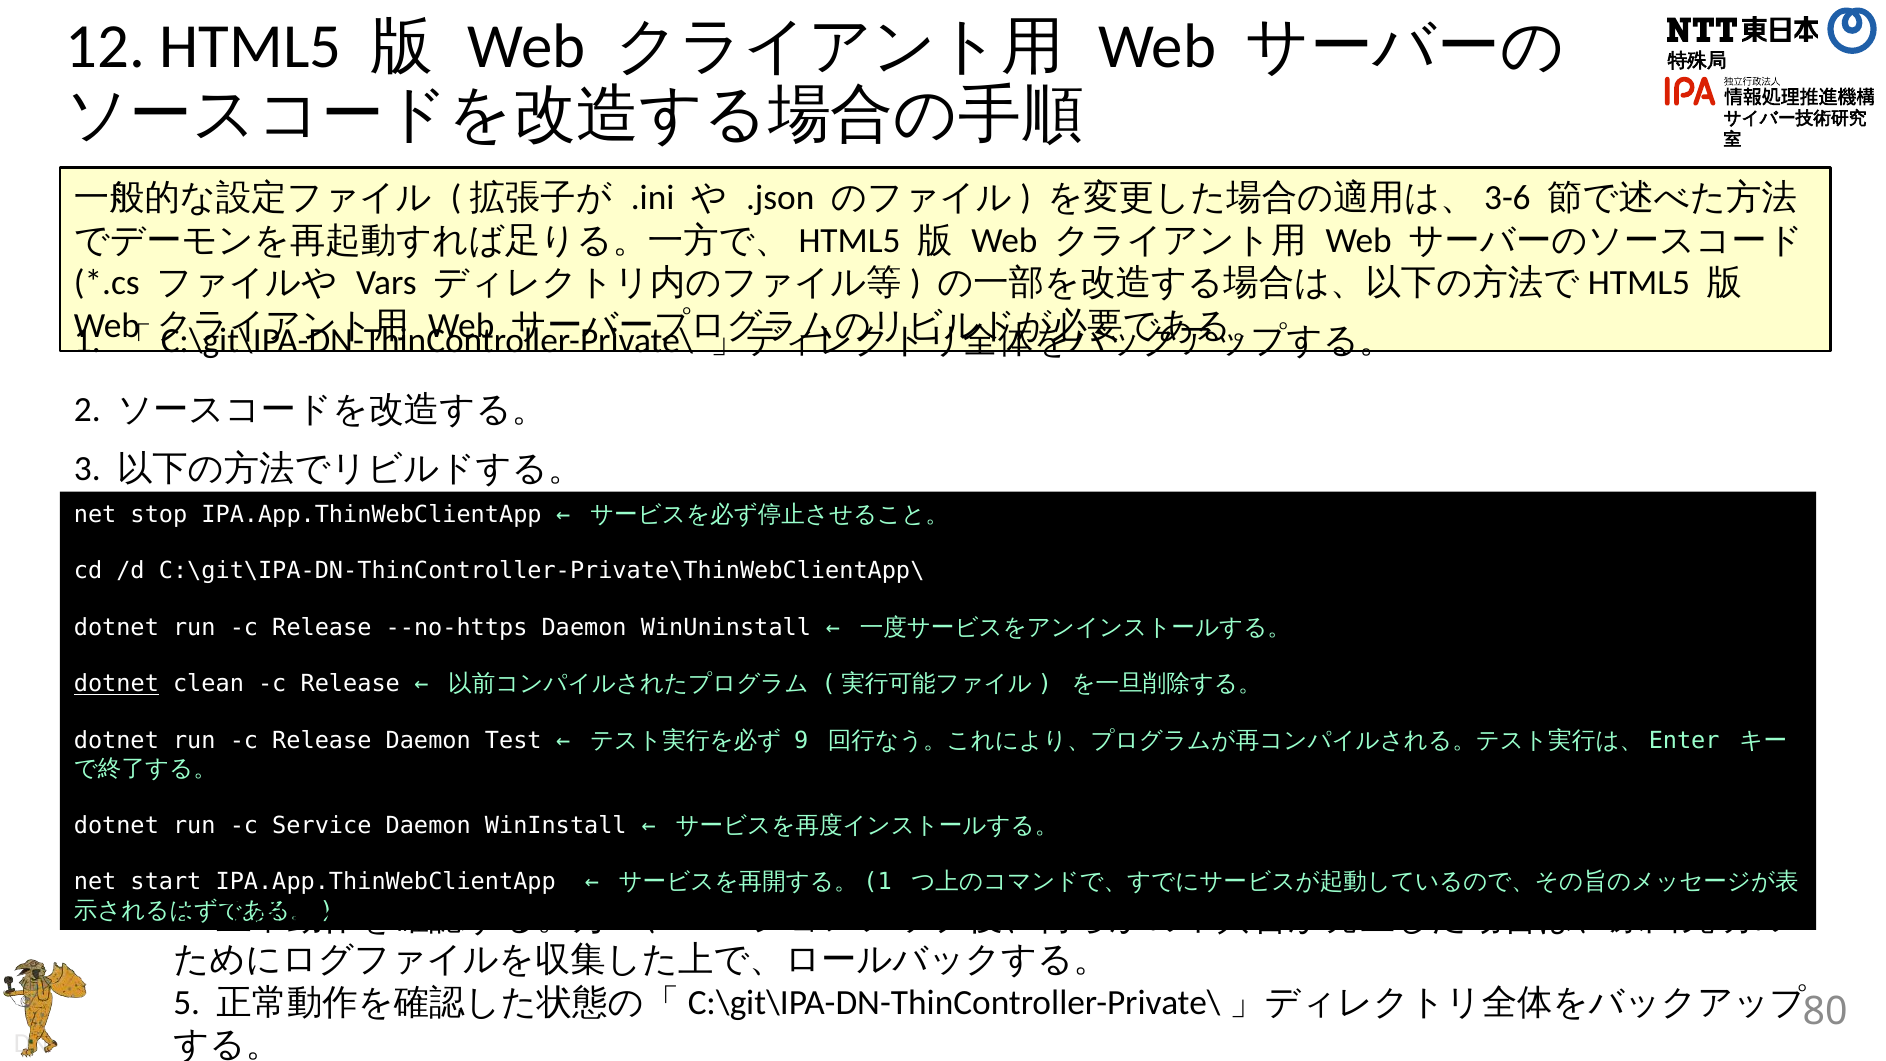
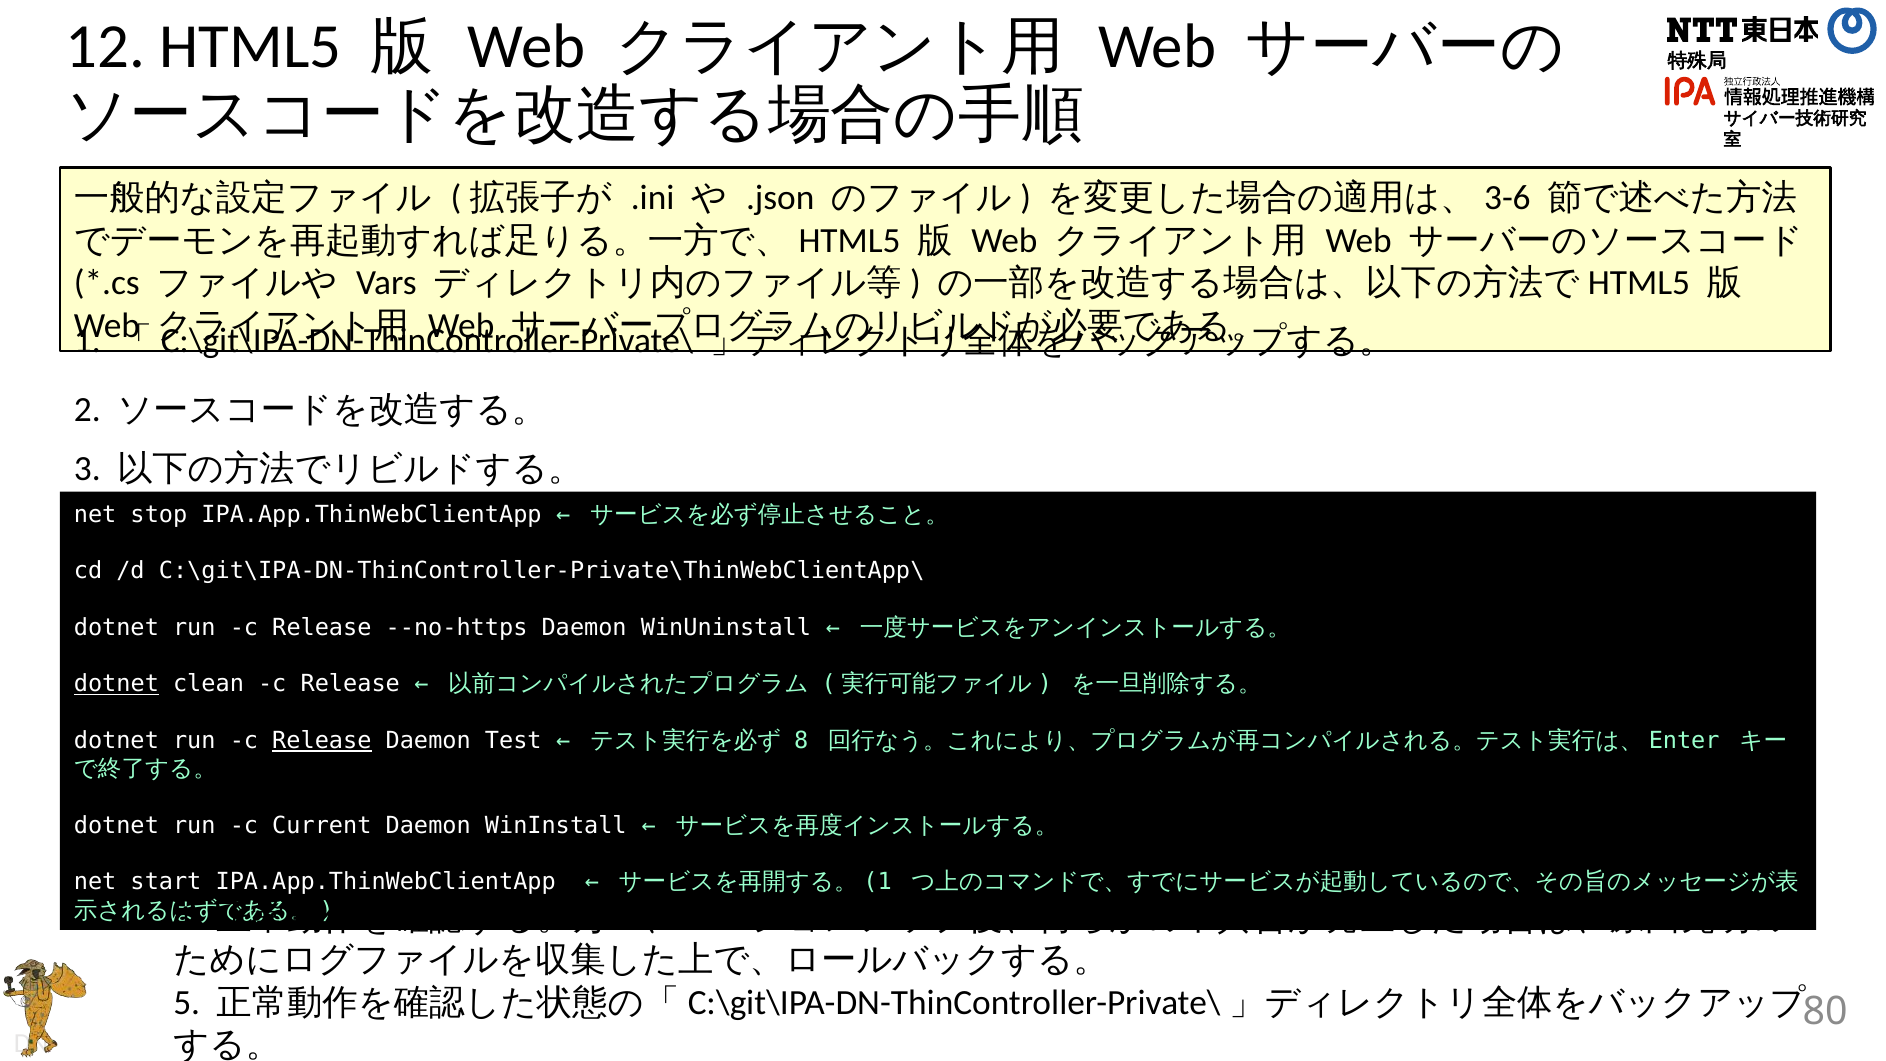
Release underline: none -> present (322, 741)
9: 9 -> 8 (801, 741)
Service: Service -> Current (322, 825)
